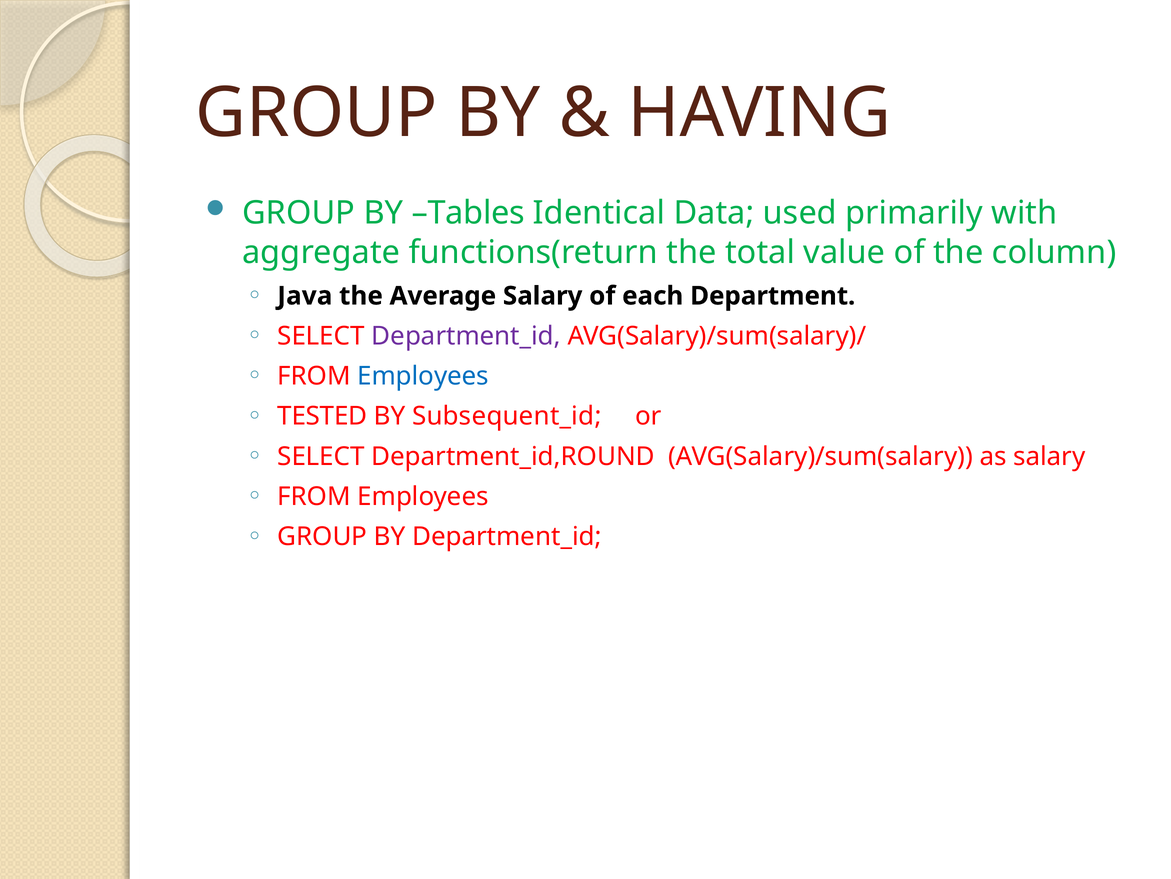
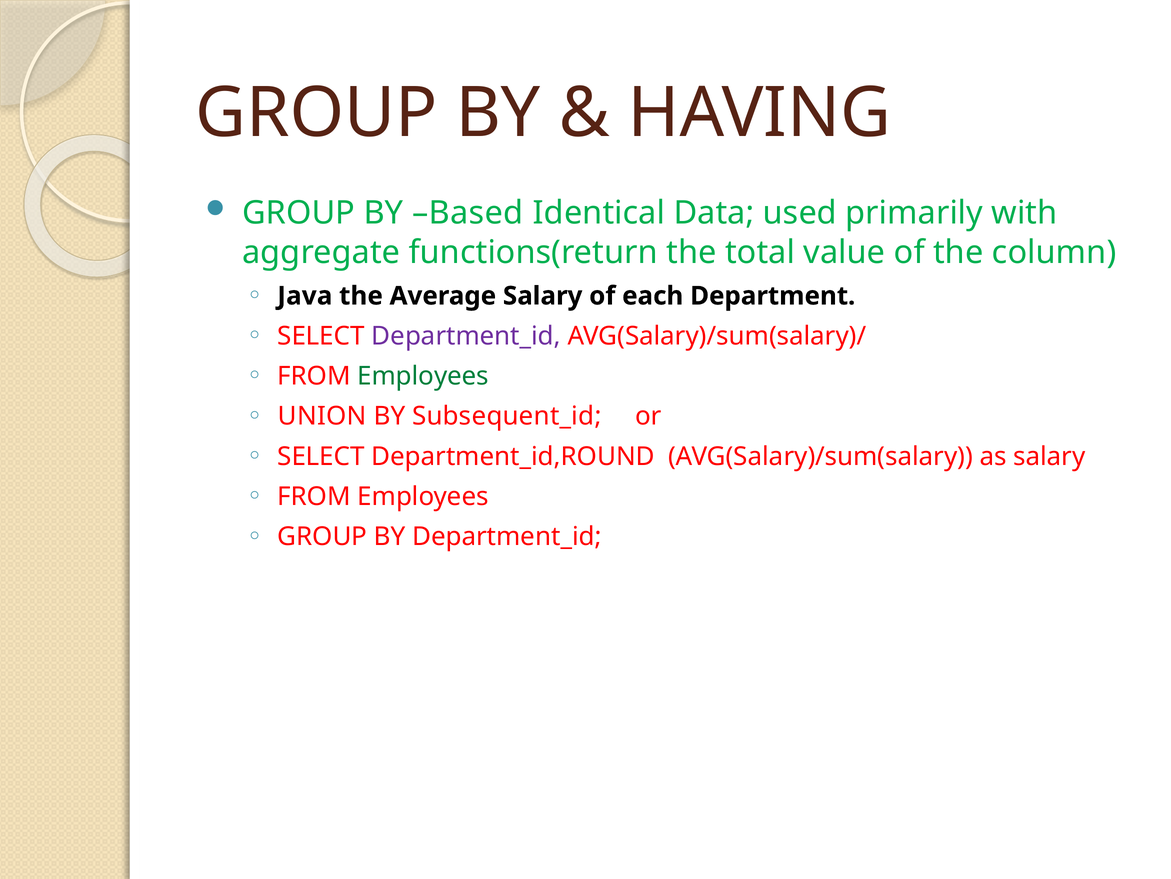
Tables: Tables -> Based (468, 213)
Employees colour: blue -> green (423, 376)
TESTED: TESTED -> UNION (322, 416)
